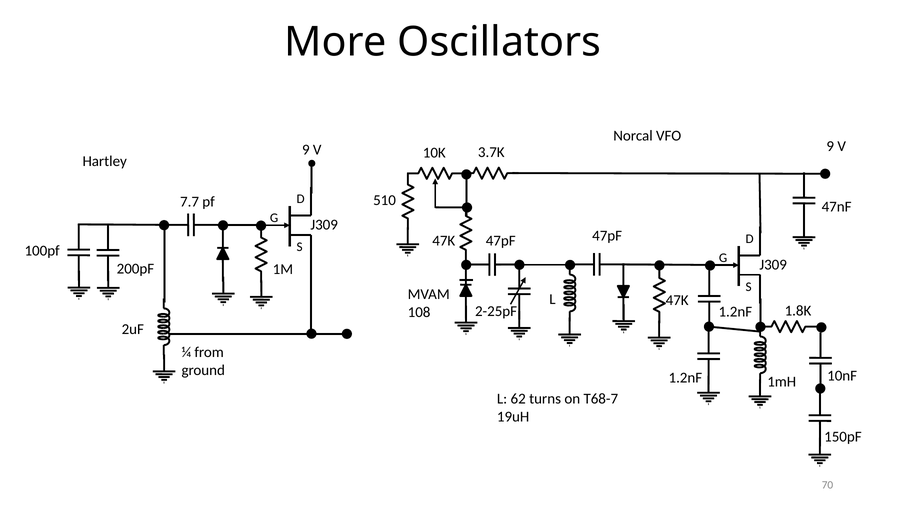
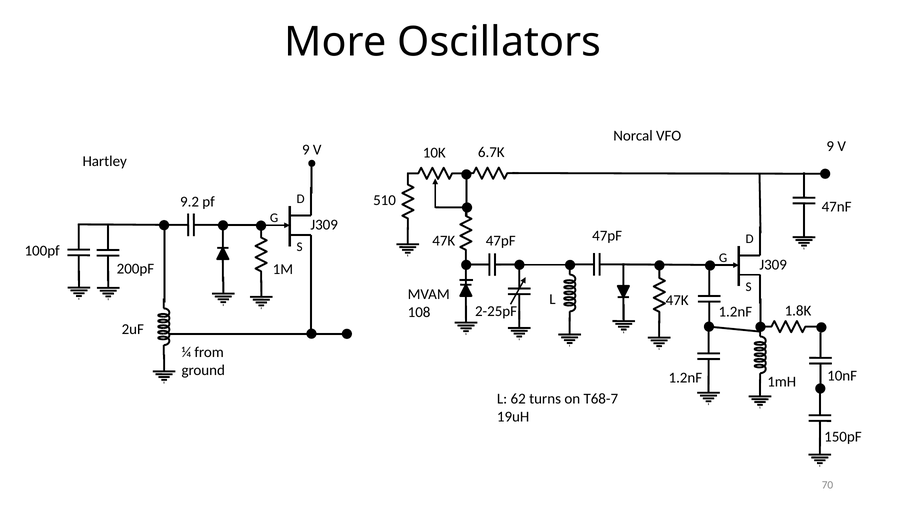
3.7K: 3.7K -> 6.7K (491, 152)
7.7: 7.7 -> 9.2 (190, 202)
